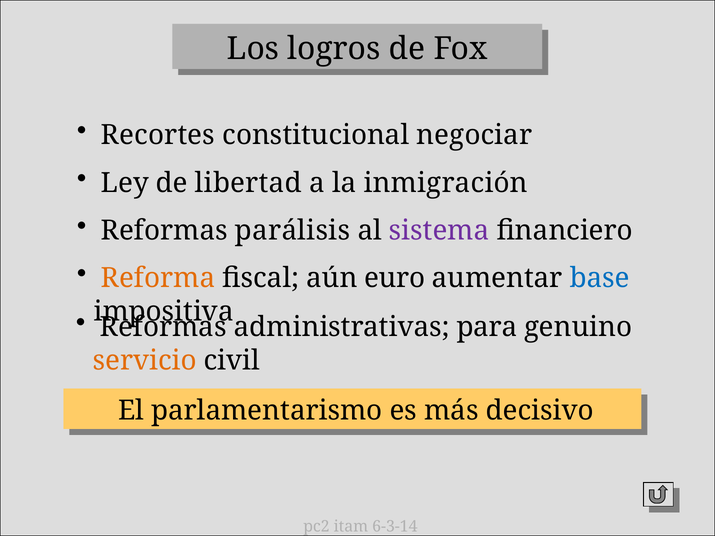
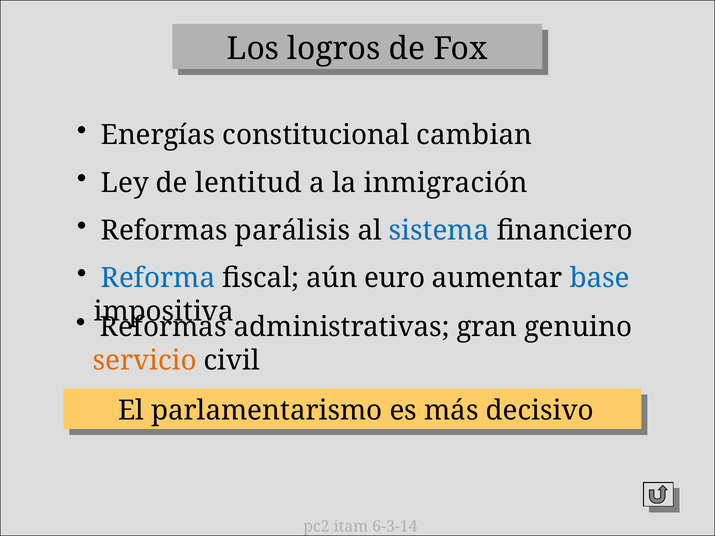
Recortes: Recortes -> Energías (158, 135)
negociar: negociar -> cambian (474, 135)
libertad: libertad -> lentitud (248, 183)
sistema colour: purple -> blue (439, 231)
Reforma colour: orange -> blue (158, 278)
para: para -> gran (487, 327)
